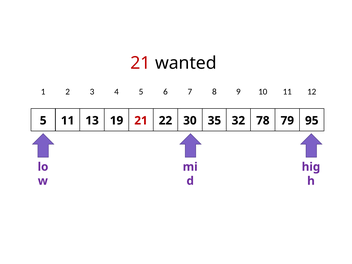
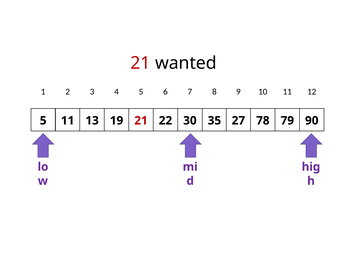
32: 32 -> 27 (238, 121)
95: 95 -> 90 (312, 121)
